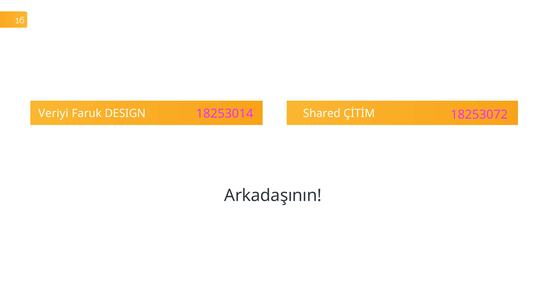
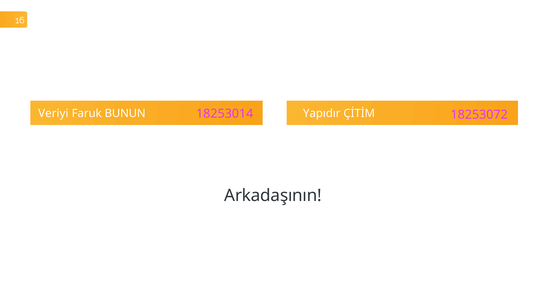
DESIGN: DESIGN -> BUNUN (125, 114)
Shared: Shared -> Yapıdır (322, 114)
